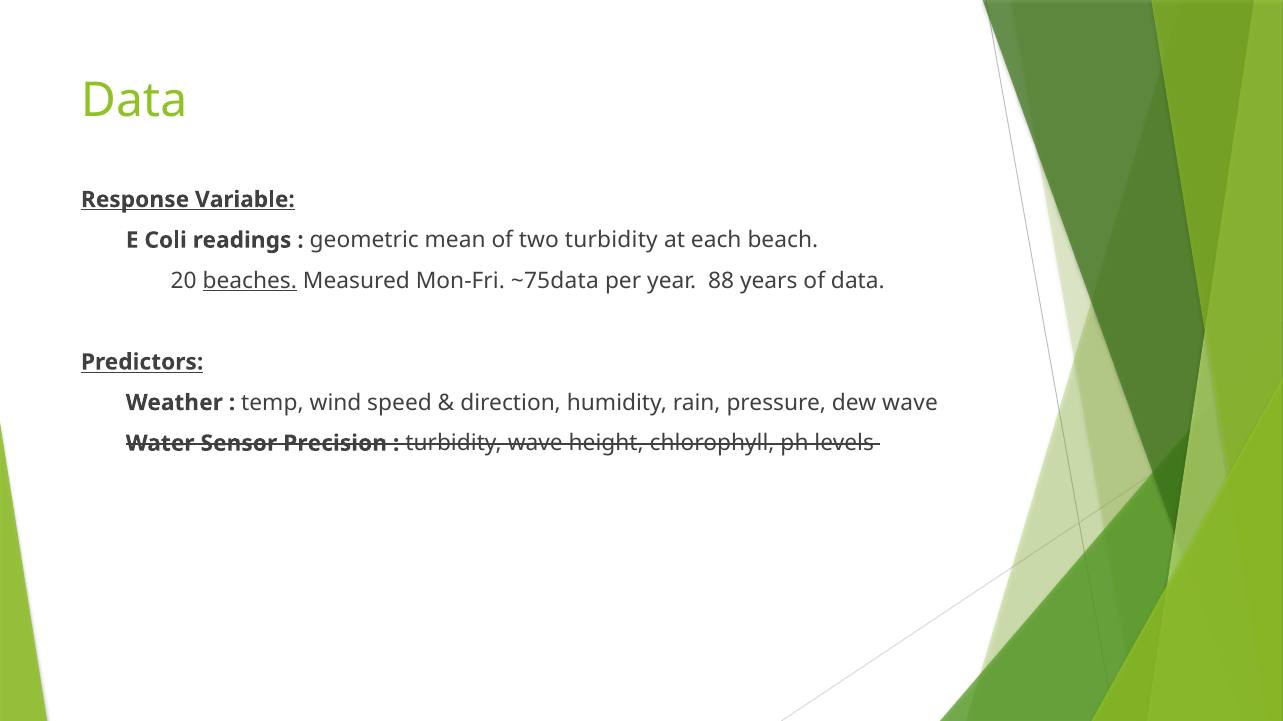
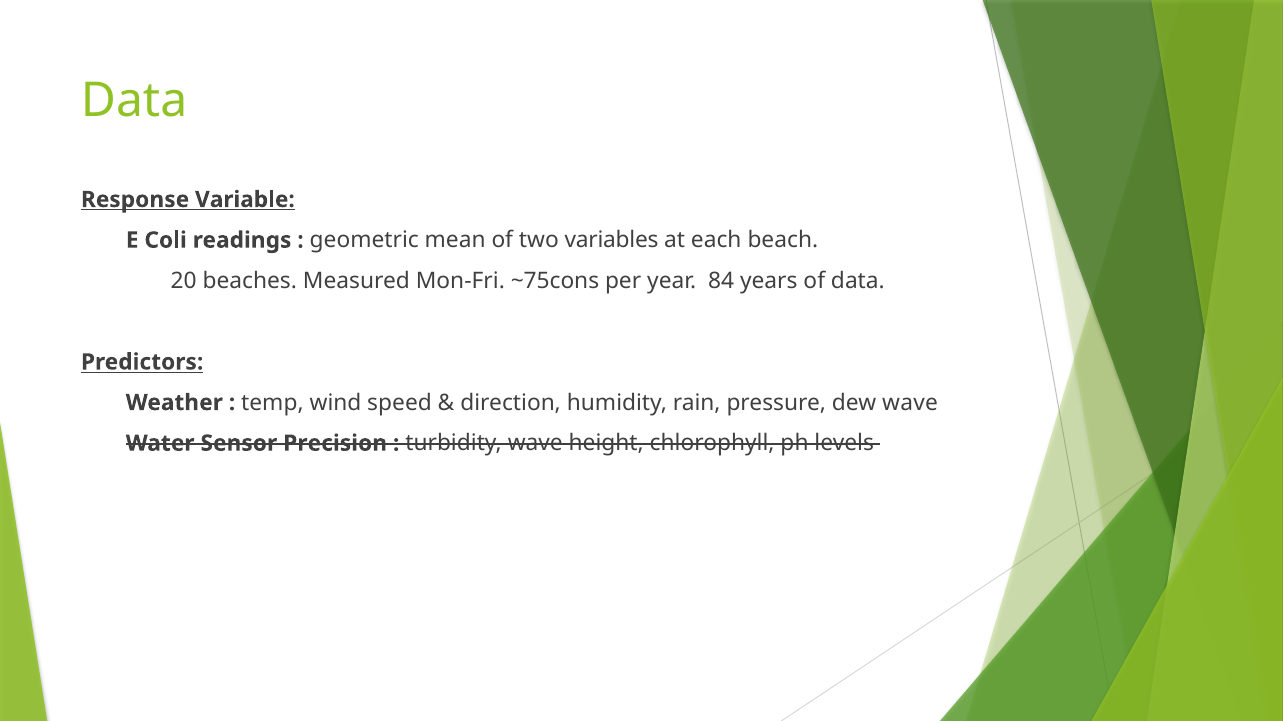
two turbidity: turbidity -> variables (612, 240)
beaches underline: present -> none (250, 281)
~75data: ~75data -> ~75cons (555, 281)
88: 88 -> 84 (721, 281)
